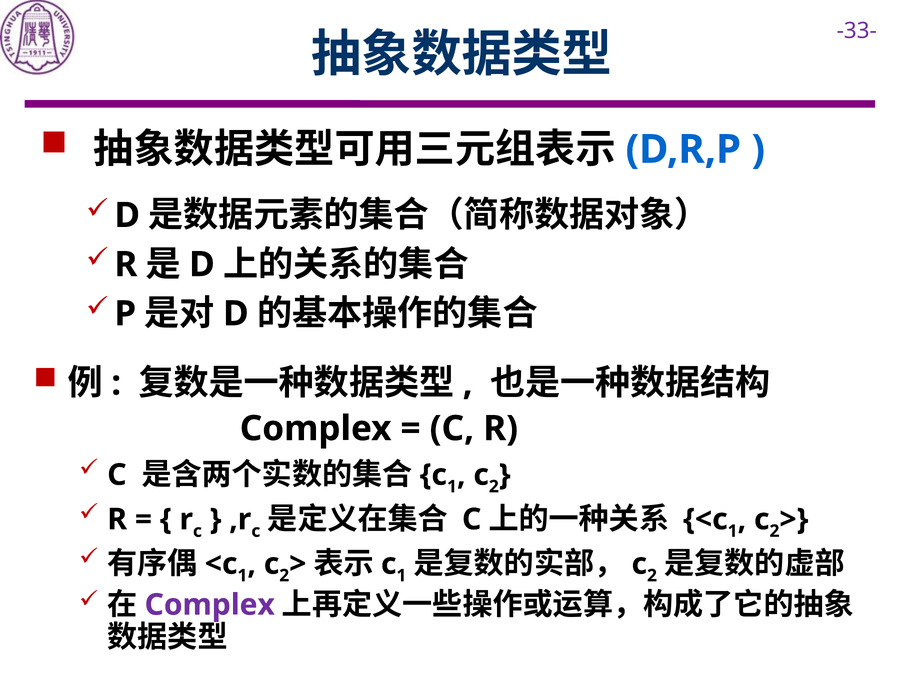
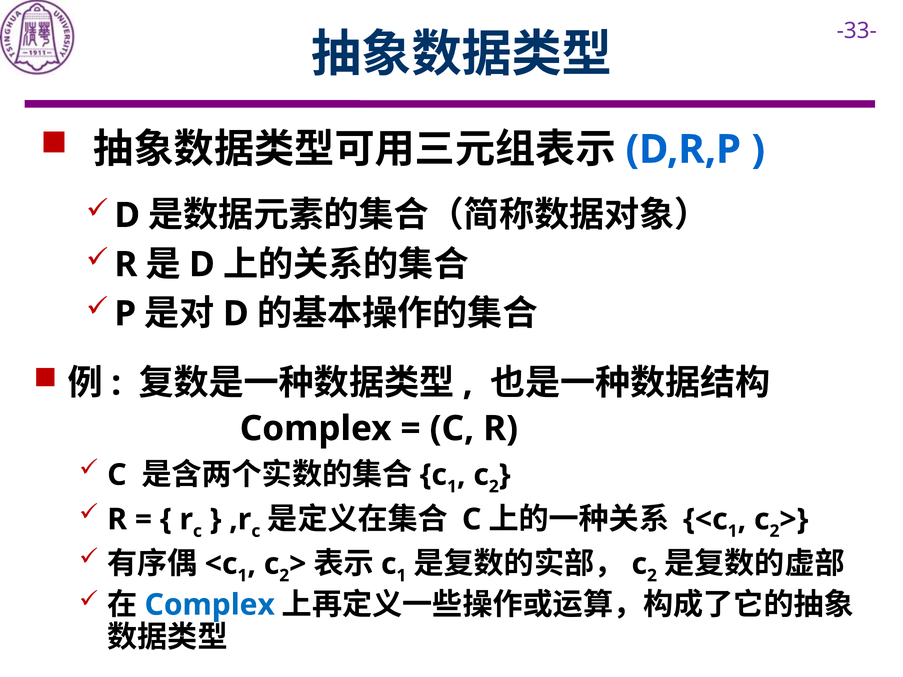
Complex colour: purple -> blue (210, 605)
